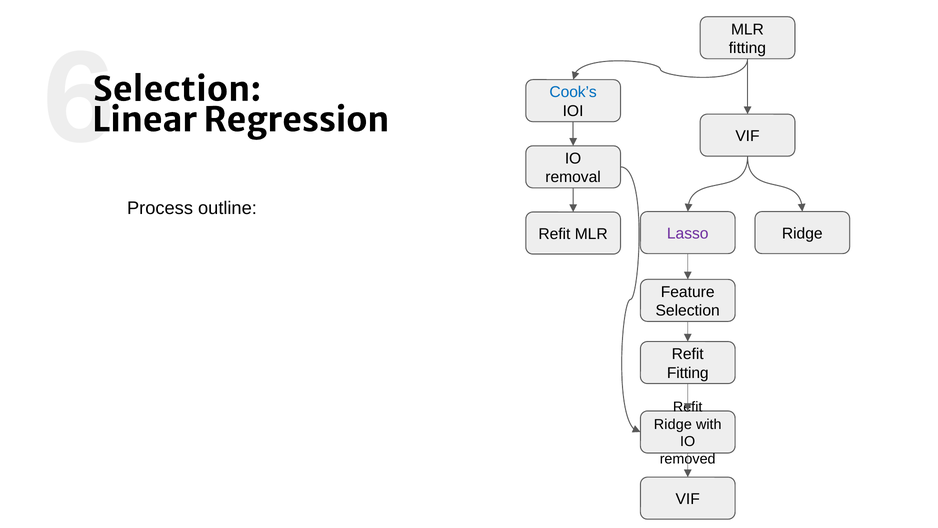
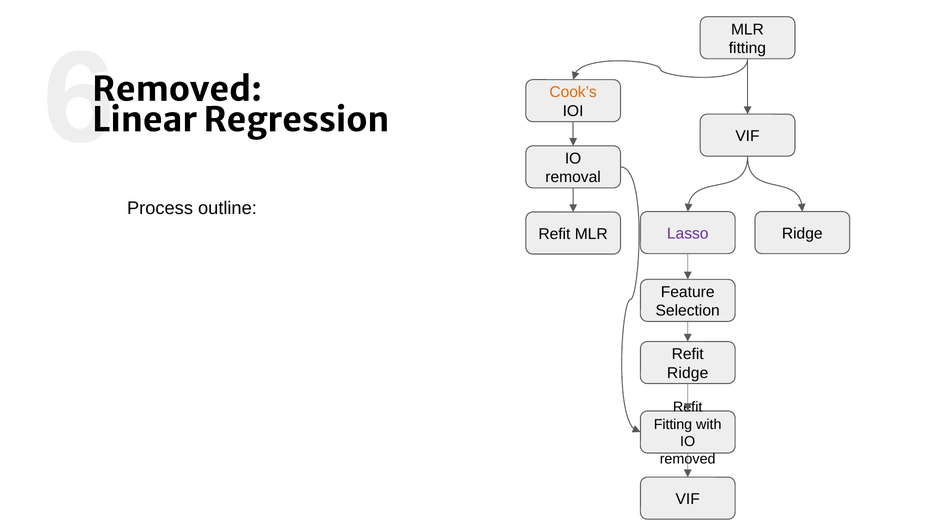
Selection: Selection -> Removed (177, 90)
Cook’s colour: blue -> orange (573, 92)
Fitting: Fitting -> Ridge (688, 373)
Ridge: Ridge -> Fitting (673, 424)
